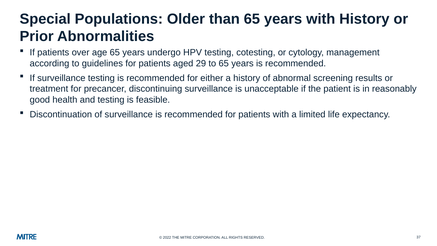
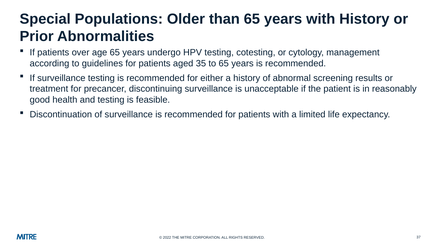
29: 29 -> 35 (201, 63)
